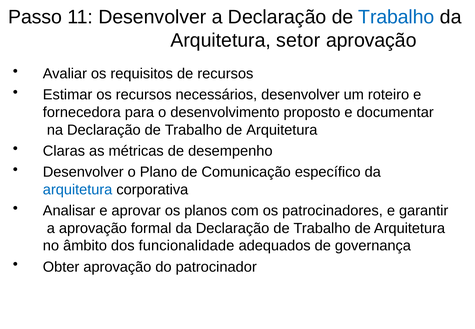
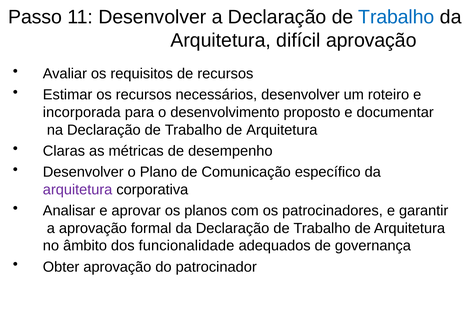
setor: setor -> difícil (298, 40)
fornecedora: fornecedora -> incorporada (82, 112)
arquitetura colour: blue -> purple (78, 190)
